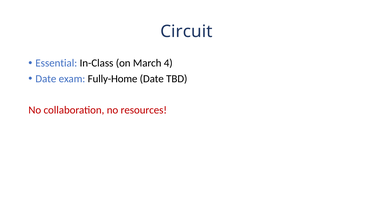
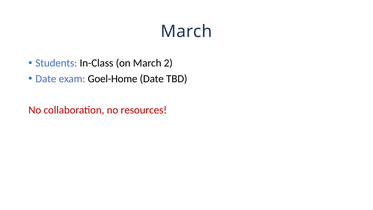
Circuit: Circuit -> March (186, 31)
Essential: Essential -> Students (56, 63)
4: 4 -> 2 (168, 63)
Fully-Home: Fully-Home -> Goel-Home (113, 79)
